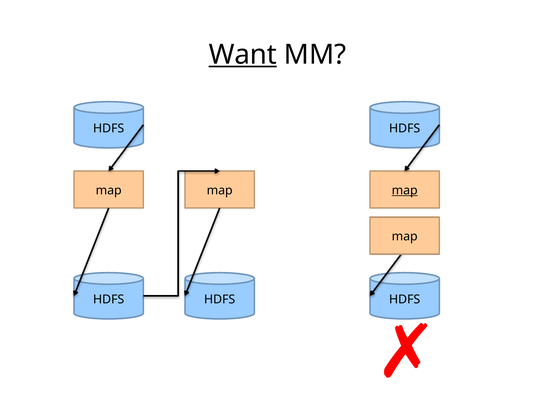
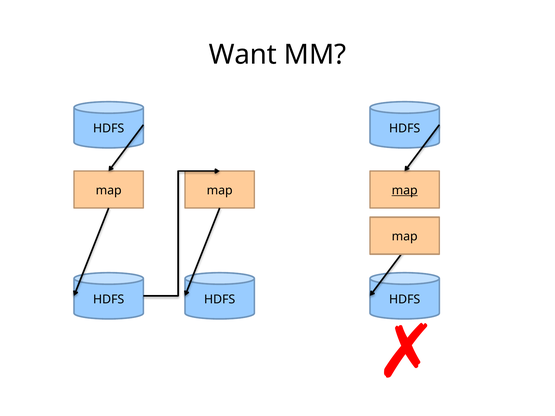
Want underline: present -> none (243, 55)
